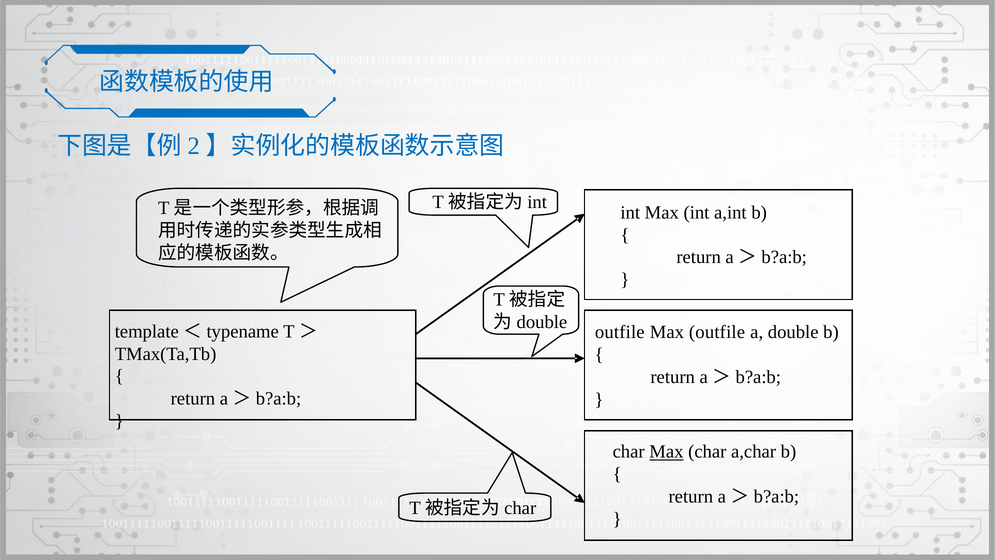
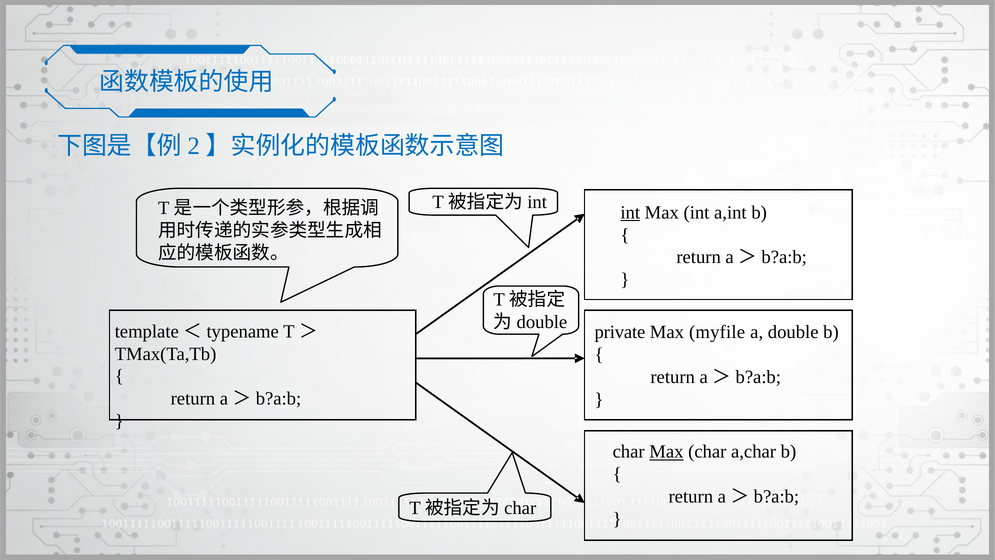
int underline: none -> present (630, 212)
outfile: outfile -> private (620, 332)
Max outfile: outfile -> myfile (717, 332)
